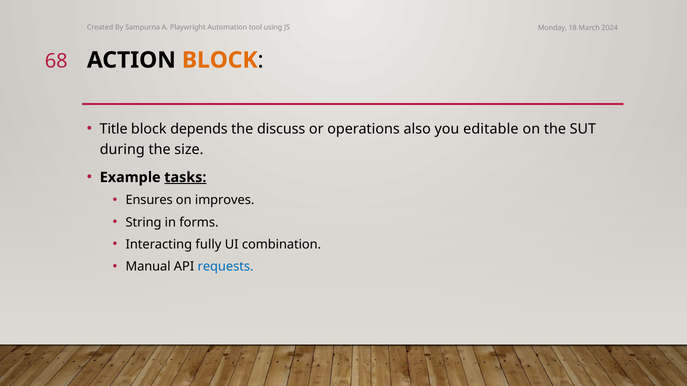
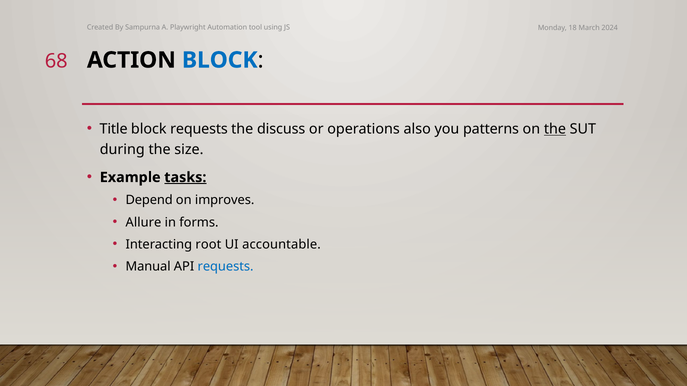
BLOCK colour: orange -> blue (220, 60)
block depends: depends -> requests (199, 129)
editable: editable -> patterns (491, 129)
the underline: none -> present (555, 129)
Ensures: Ensures -> Depend (149, 200)
String: String -> Allure (143, 223)
fully: fully -> root (208, 245)
combination: combination -> accountable (281, 245)
